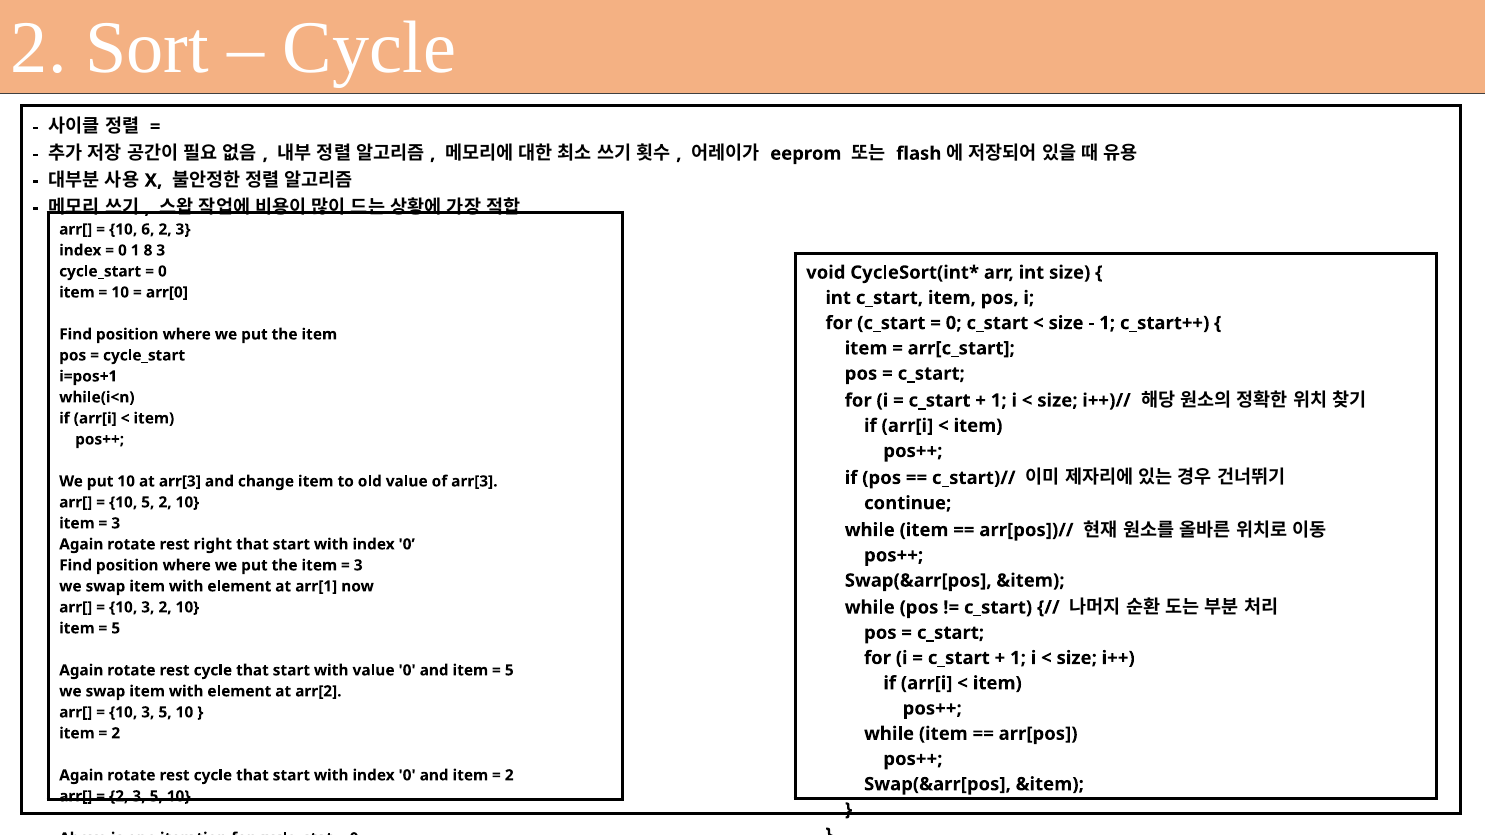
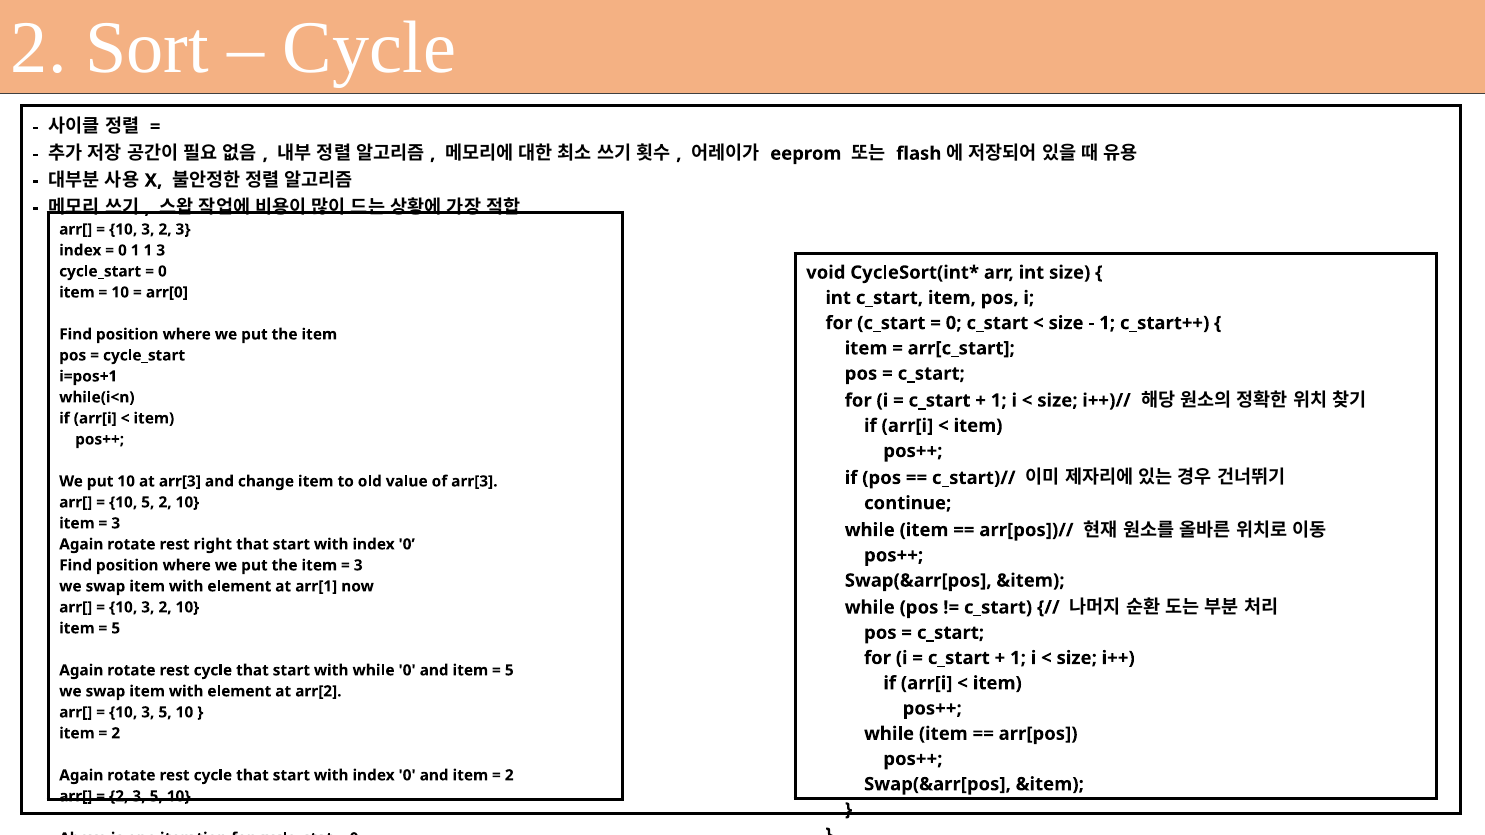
6: 6 -> 3 (148, 229)
1 8: 8 -> 1 (148, 250)
with value: value -> while (374, 671)
